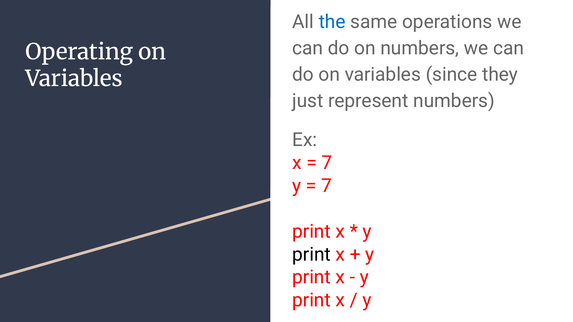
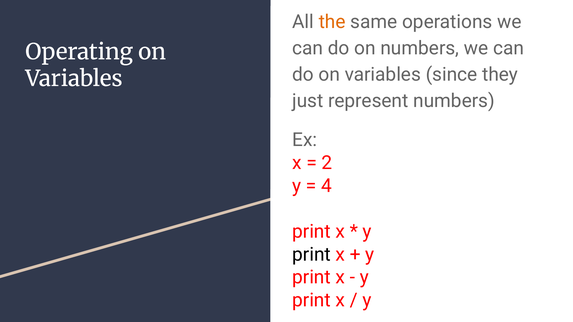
the colour: blue -> orange (332, 22)
7: 7 -> 2 (327, 163)
7: 7 -> 4 (327, 186)
